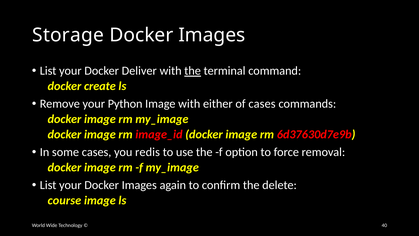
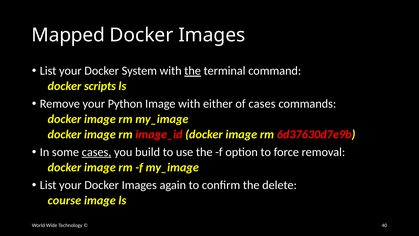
Storage: Storage -> Mapped (68, 35)
Deliver: Deliver -> System (139, 71)
create: create -> scripts (100, 86)
cases underline: none -> present (97, 152)
redis: redis -> build (148, 152)
